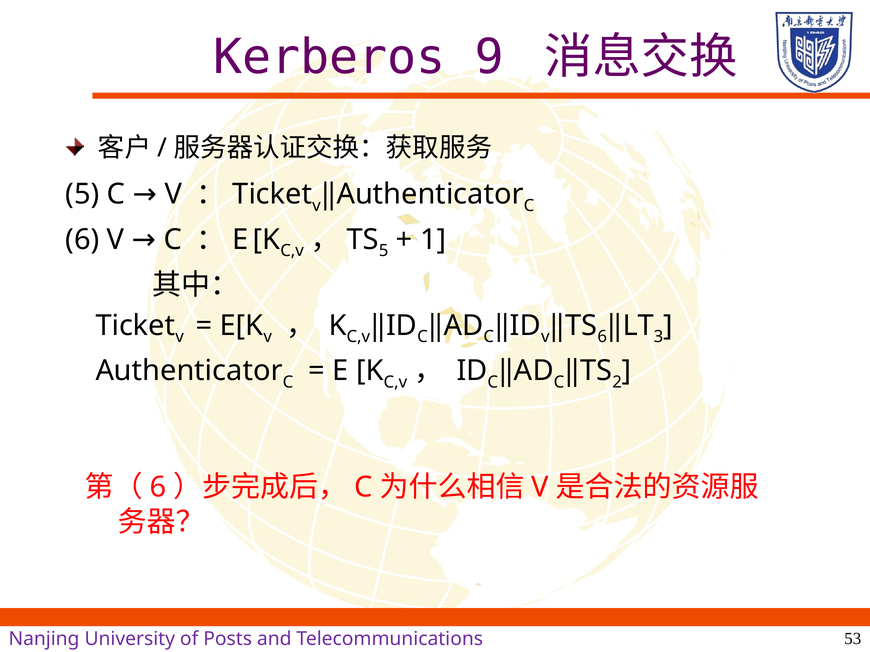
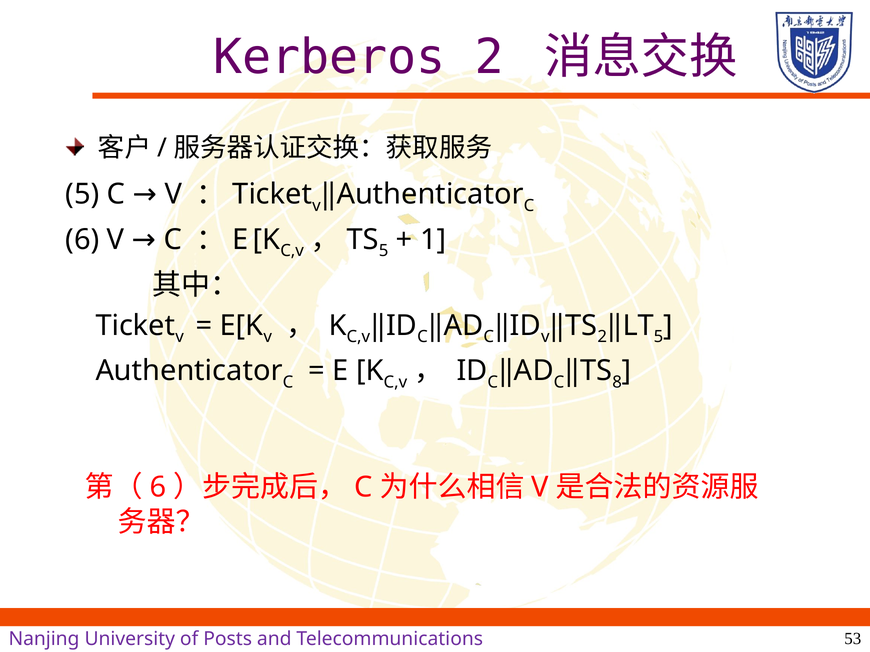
Kerberos 9: 9 -> 2 (489, 57)
6: 6 -> 2 (602, 337)
3: 3 -> 5 (658, 337)
2: 2 -> 8 (617, 382)
